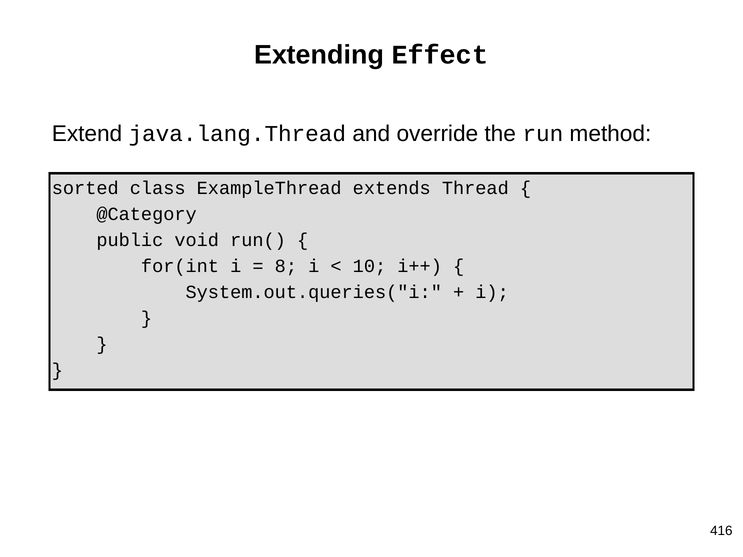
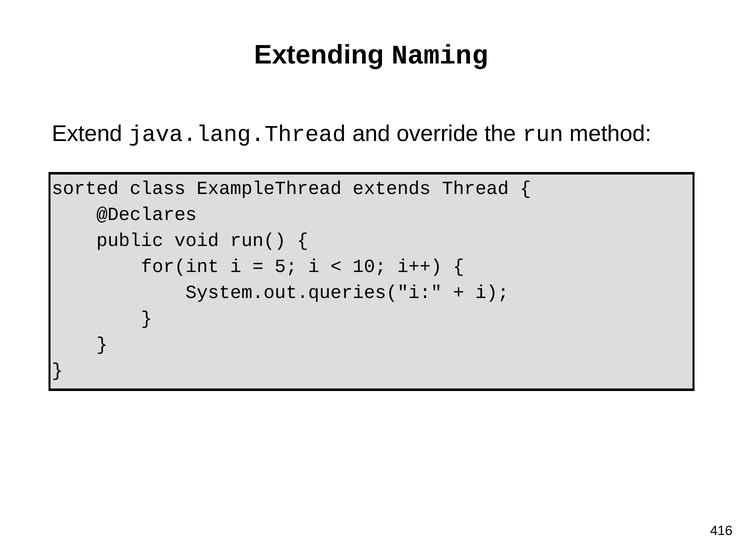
Effect: Effect -> Naming (440, 55)
@Category: @Category -> @Declares (147, 214)
8: 8 -> 5 (286, 266)
